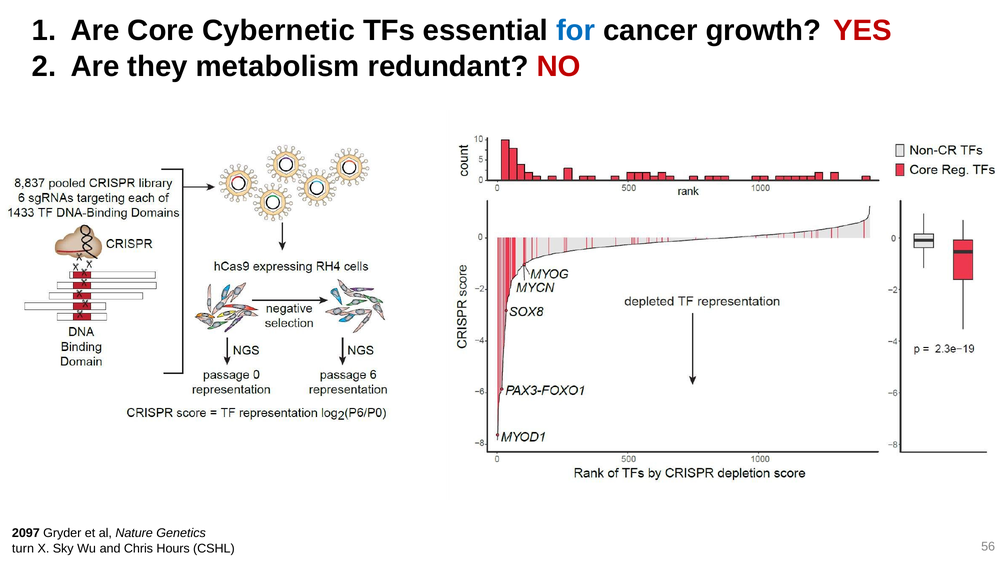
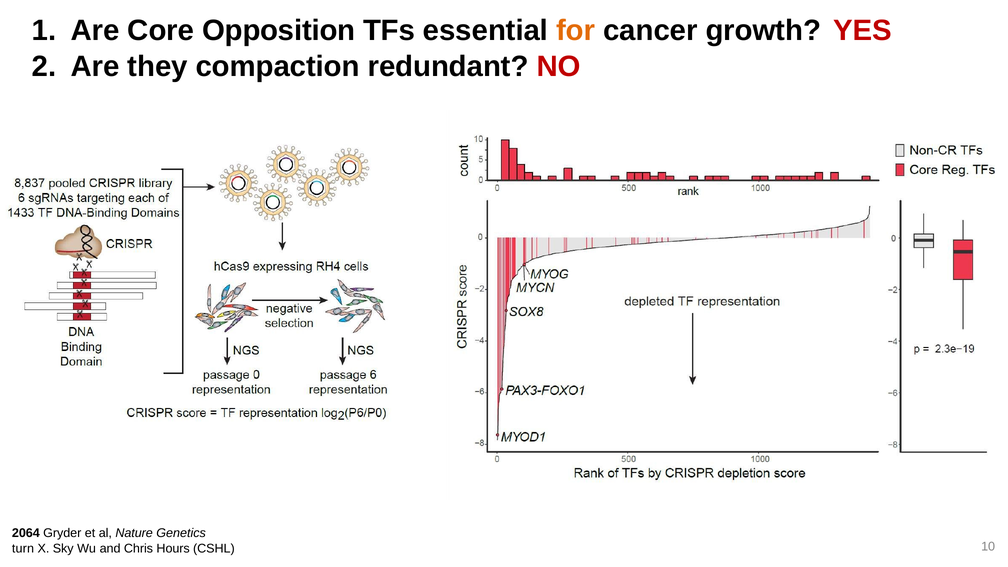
Cybernetic: Cybernetic -> Opposition (279, 31)
for colour: blue -> orange (576, 31)
metabolism: metabolism -> compaction (278, 66)
2097: 2097 -> 2064 (26, 533)
56: 56 -> 10 (988, 546)
